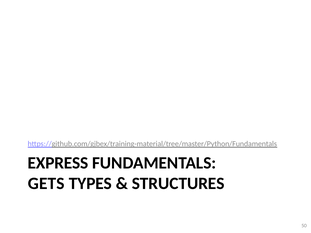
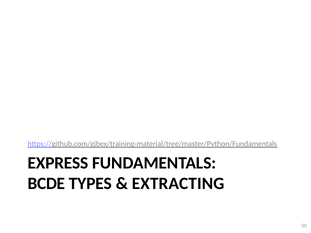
GETS: GETS -> BCDE (46, 184)
STRUCTURES: STRUCTURES -> EXTRACTING (178, 184)
